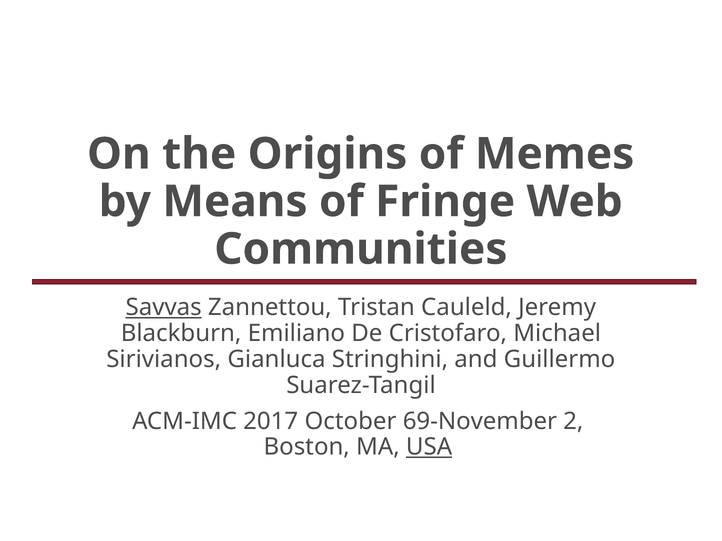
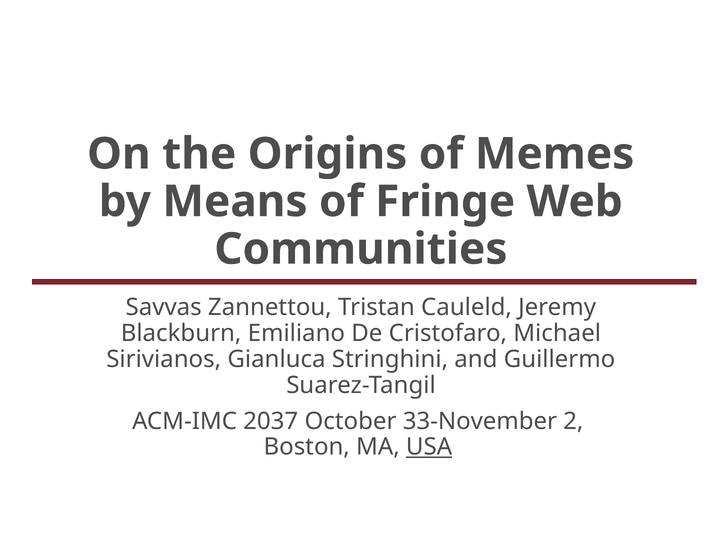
Savvas underline: present -> none (164, 308)
2017: 2017 -> 2037 (271, 421)
69-November: 69-November -> 33-November (480, 421)
